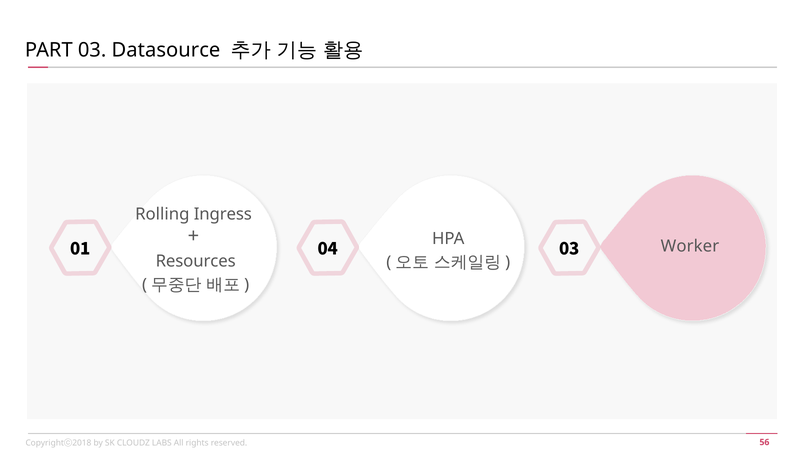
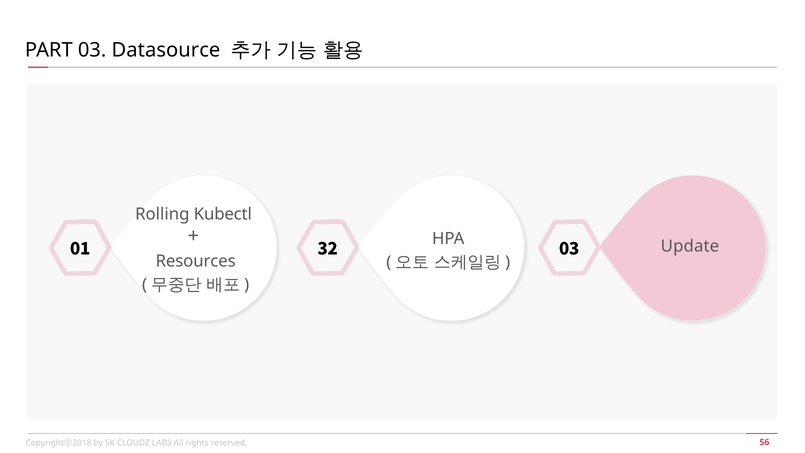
Ingress: Ingress -> Kubectl (223, 214)
04: 04 -> 32 (328, 249)
Worker: Worker -> Update (690, 246)
